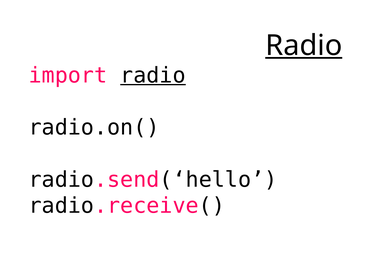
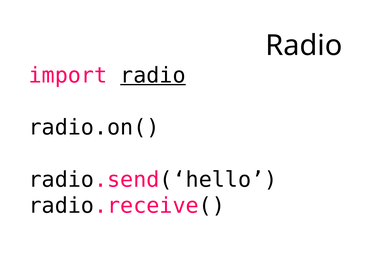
Radio underline: present -> none (304, 46)
